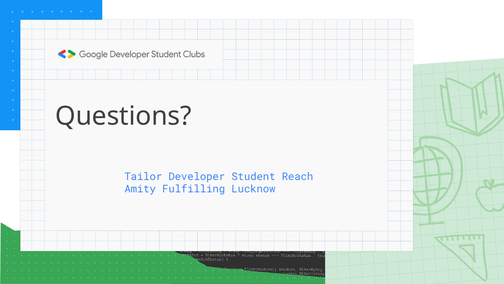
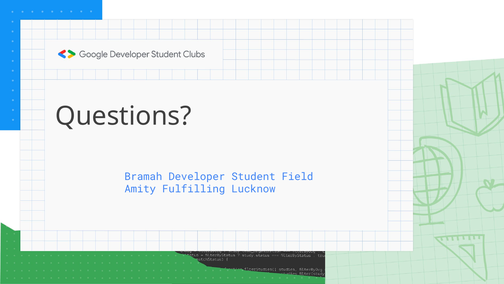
Tailor: Tailor -> Bramah (143, 176)
Reach: Reach -> Field (298, 176)
